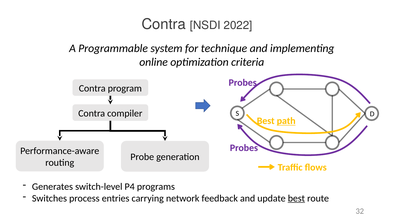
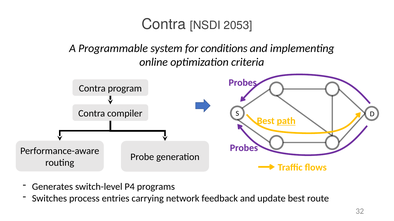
2022: 2022 -> 2053 (238, 25)
technique: technique -> conditions (224, 48)
best underline: present -> none (296, 199)
